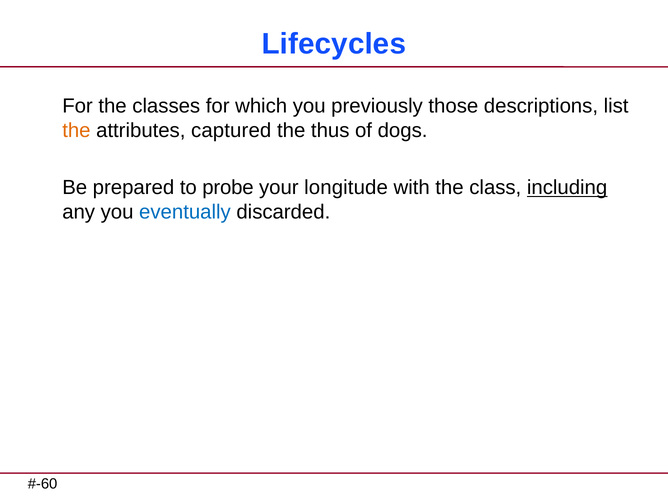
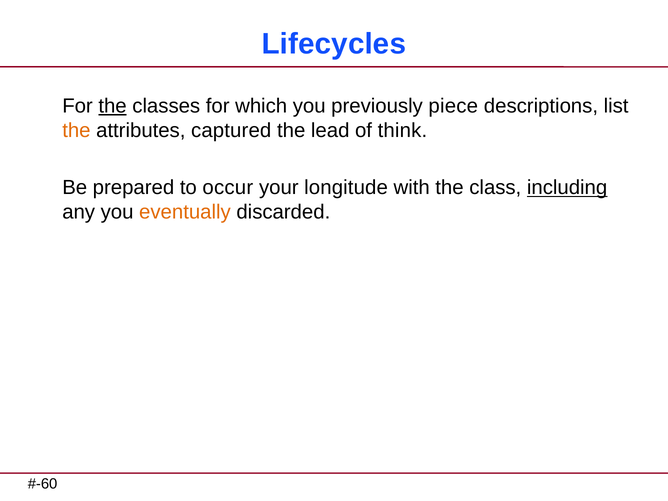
the underline: none -> present (113, 106)
those: those -> piece (453, 106)
thus: thus -> lead (330, 130)
dogs: dogs -> think (402, 130)
probe: probe -> occur (228, 188)
eventually colour: blue -> orange (185, 212)
